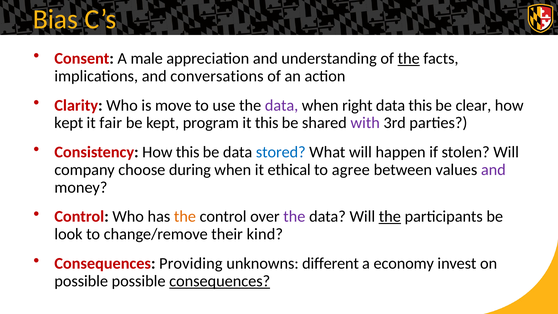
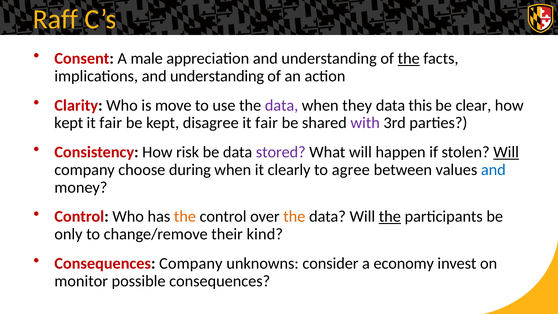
Bias: Bias -> Raff (55, 19)
implications and conversations: conversations -> understanding (217, 76)
right: right -> they (357, 105)
program: program -> disagree (211, 123)
this: this -> fair (267, 123)
How this: this -> risk (188, 152)
stored colour: blue -> purple (281, 152)
Will underline: none -> present (506, 152)
ethical: ethical -> clearly (289, 170)
and colour: purple -> blue (493, 170)
the colour: purple -> orange (294, 217)
look: look -> only (68, 234)
Consequences Providing: Providing -> Company (191, 263)
different: different -> consider (330, 263)
possible: possible -> monitor (81, 281)
consequences underline: present -> none (220, 281)
